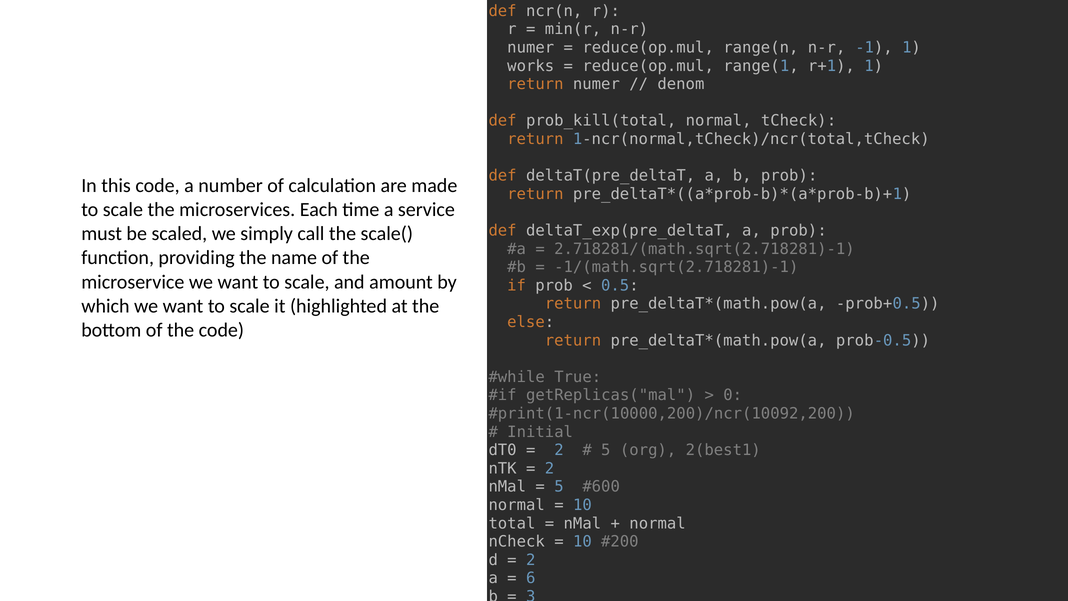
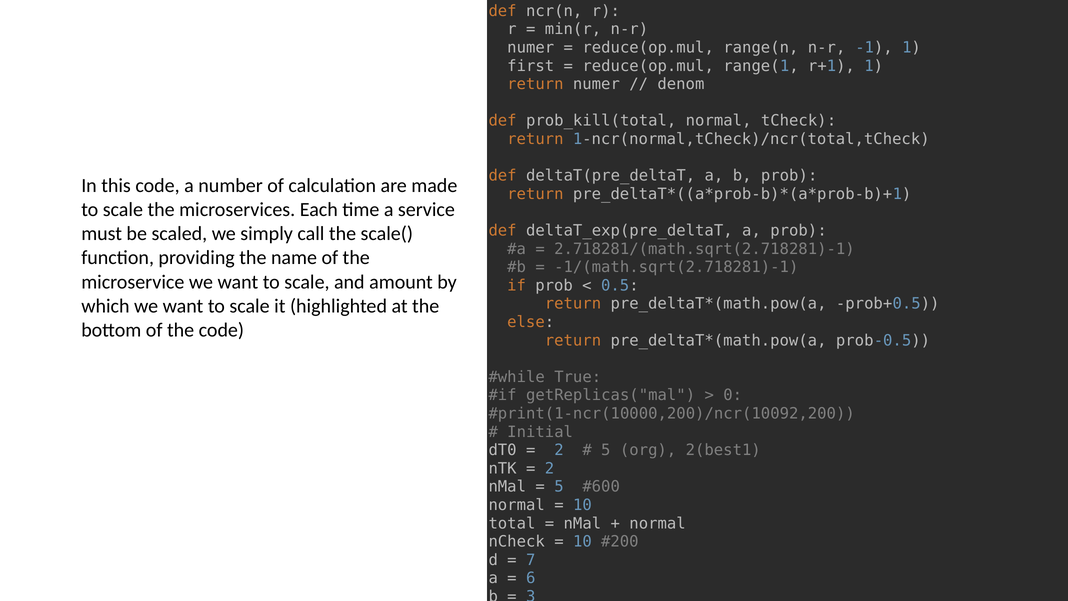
works: works -> first (531, 66)
2: 2 -> 7 (531, 560)
